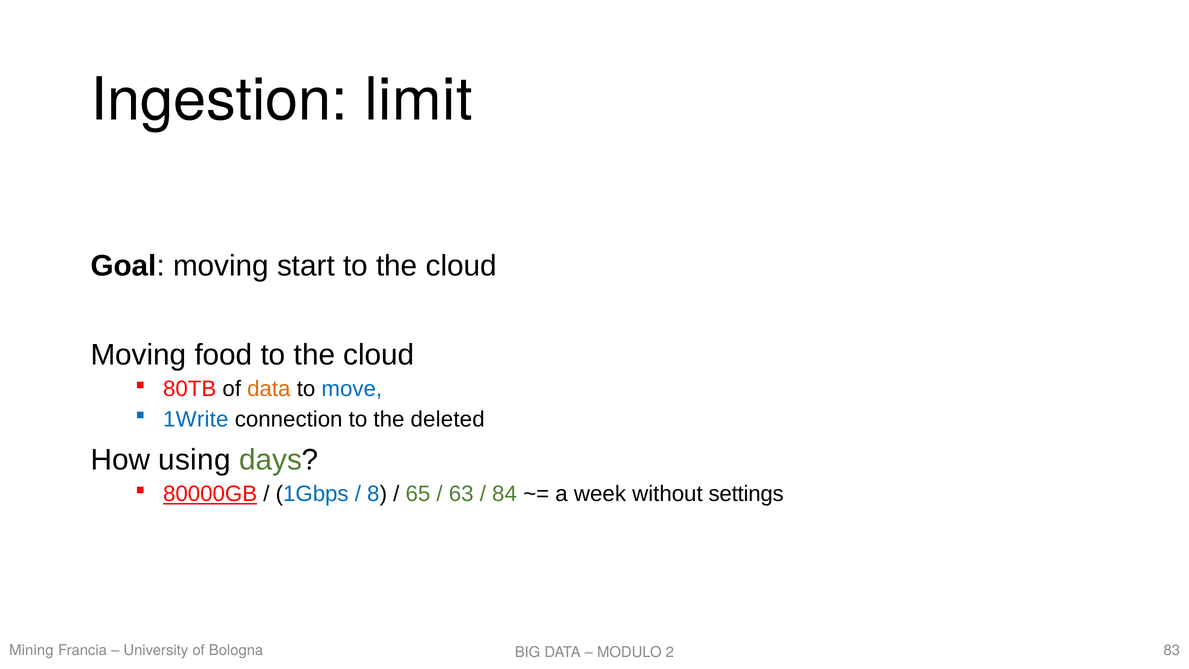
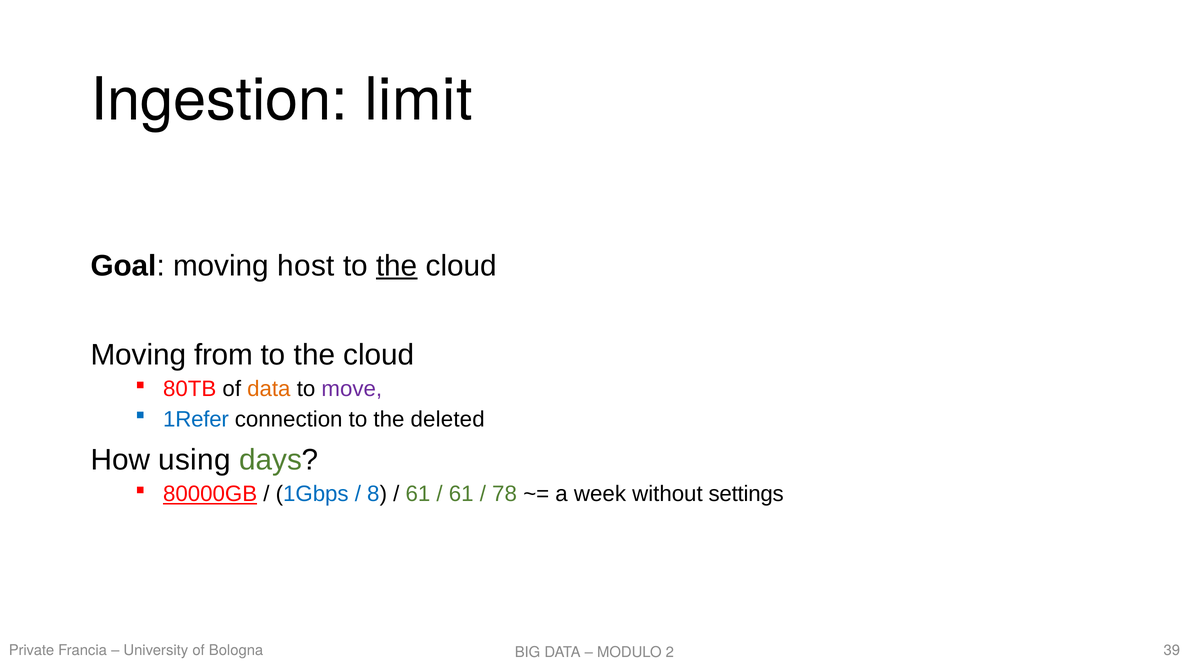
start: start -> host (306, 266)
the underline: none -> present (397, 266)
food: food -> from (224, 355)
move colour: blue -> purple (352, 389)
1Write: 1Write -> 1Refer (196, 419)
65: 65 -> 61 (418, 494)
63: 63 -> 61 (461, 494)
84: 84 -> 78 (505, 494)
Mining: Mining -> Private (32, 650)
83: 83 -> 39 (1172, 650)
